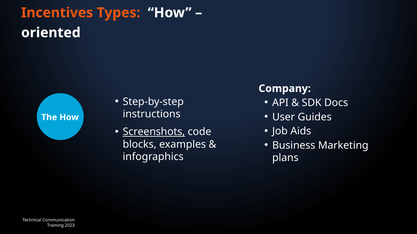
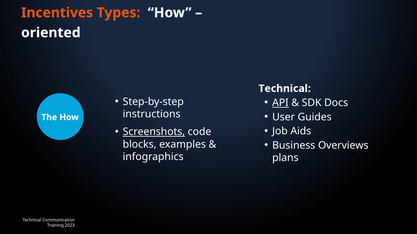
Company: Company -> Technical (285, 89)
API underline: none -> present (280, 103)
Marketing: Marketing -> Overviews (343, 146)
